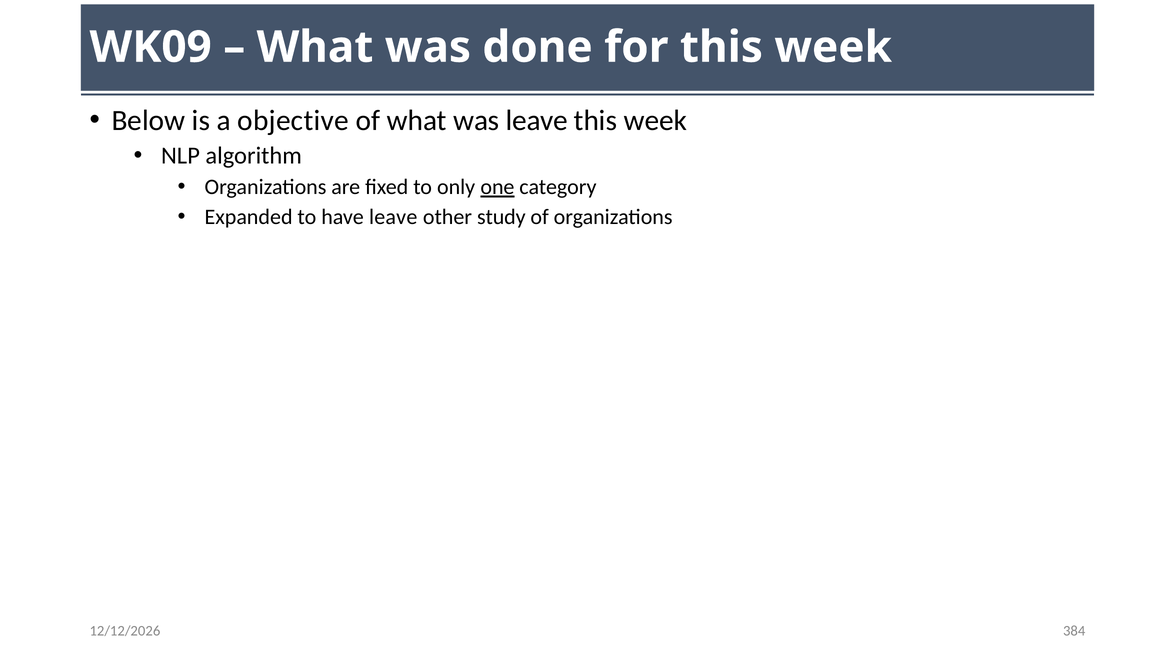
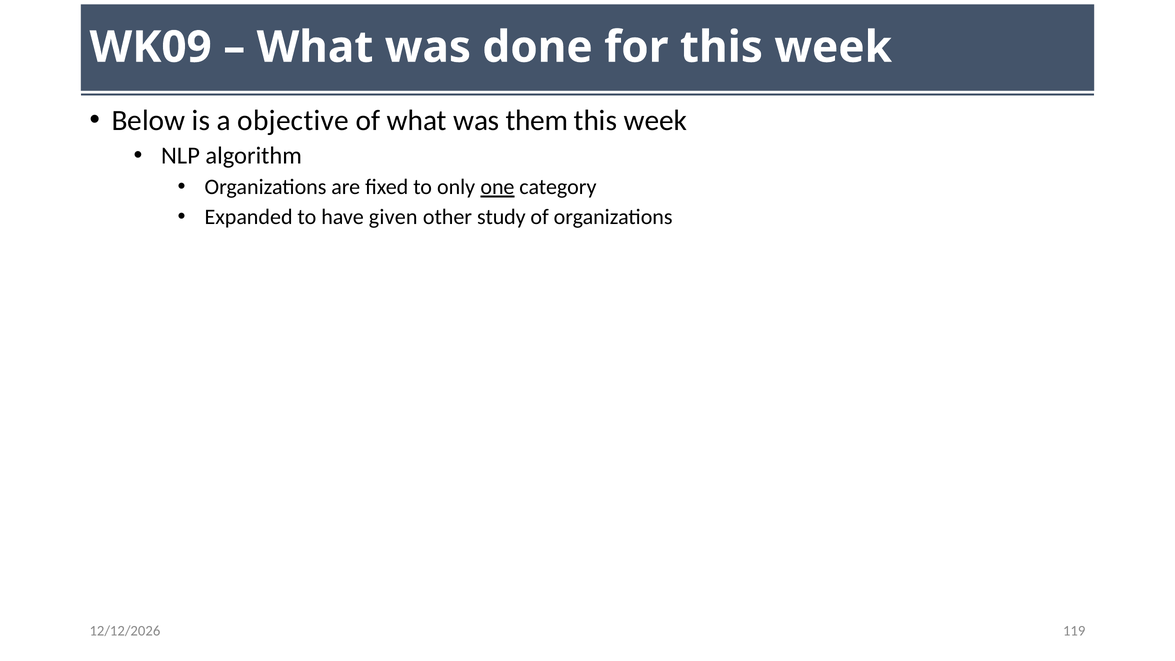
was leave: leave -> them (537, 120)
have leave: leave -> given (393, 217)
384: 384 -> 119 (1074, 631)
